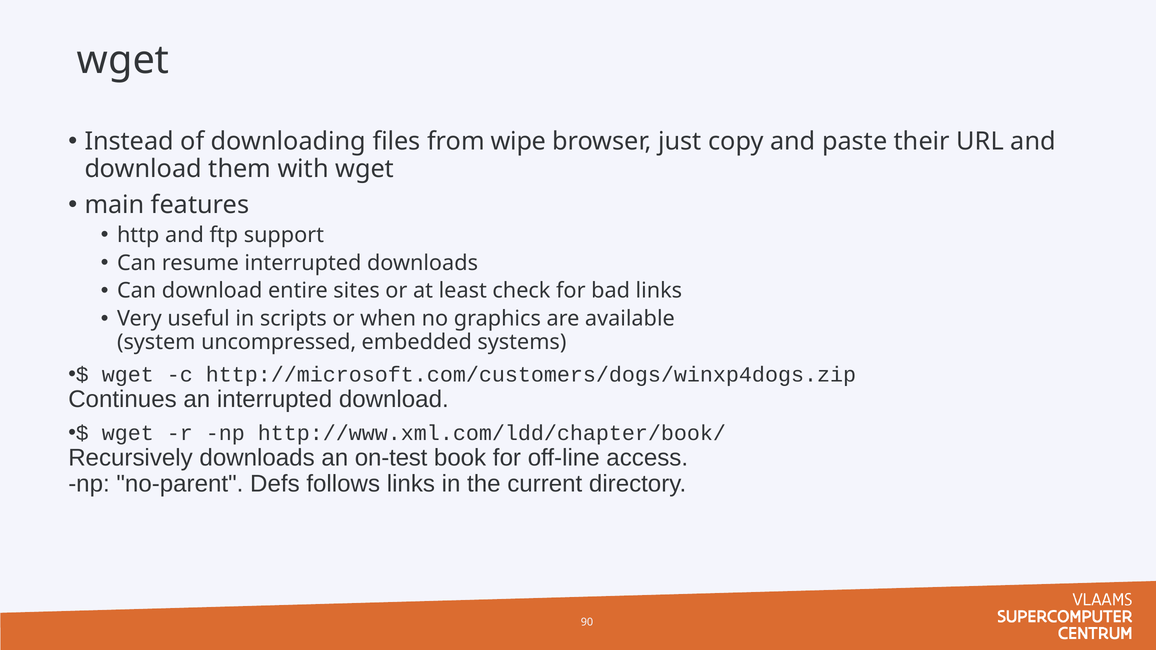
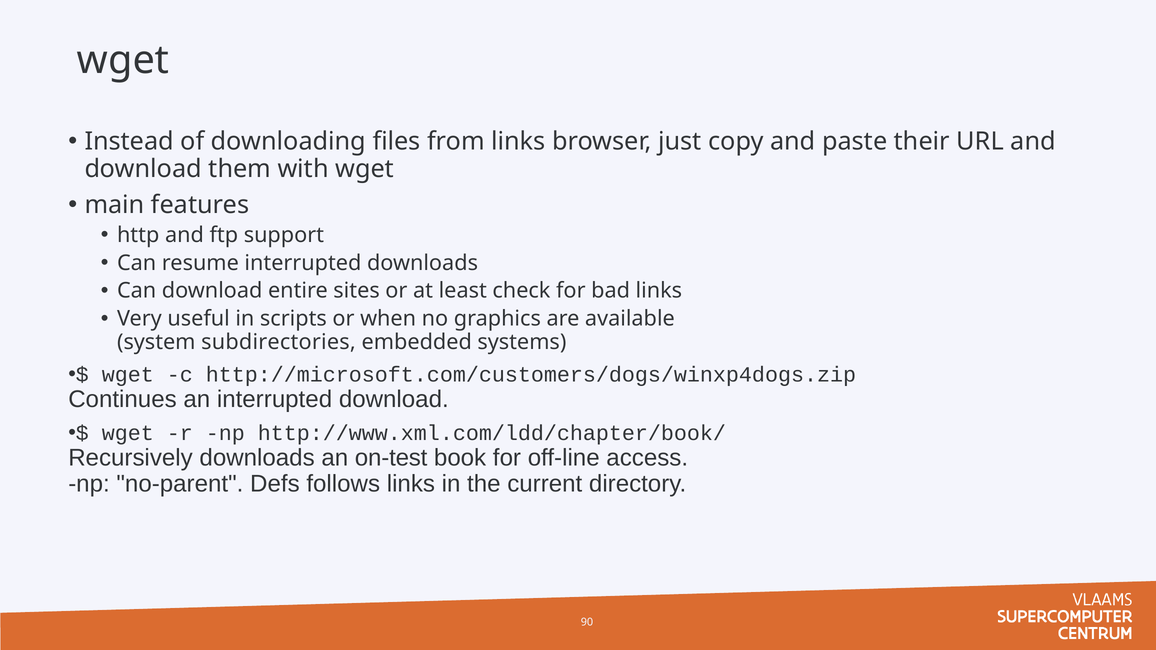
from wipe: wipe -> links (518, 141)
uncompressed: uncompressed -> subdirectories (278, 342)
